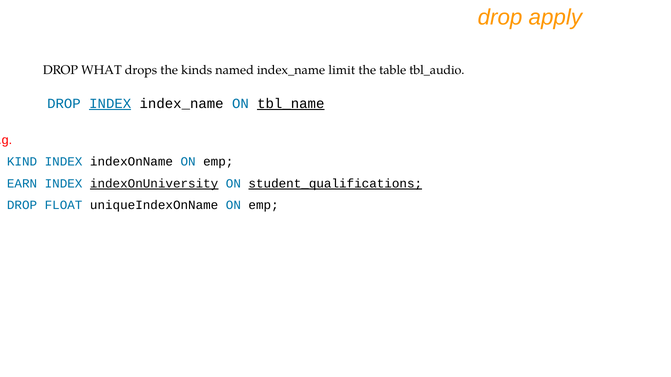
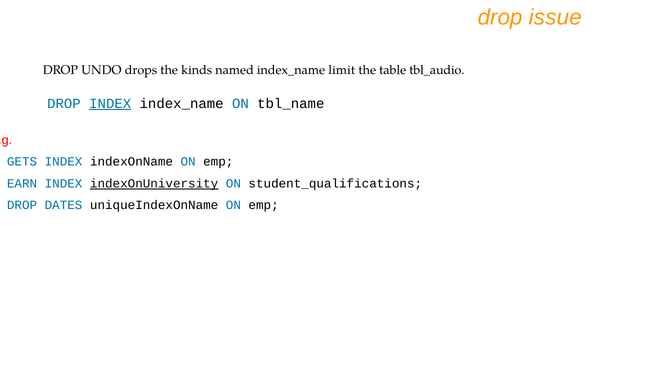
apply: apply -> issue (555, 17)
WHAT: WHAT -> UNDO (101, 70)
tbl_name underline: present -> none (291, 104)
KIND: KIND -> GETS (22, 162)
student_qualifications underline: present -> none (335, 184)
FLOAT: FLOAT -> DATES (64, 206)
